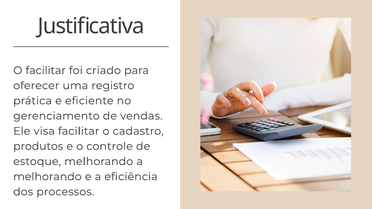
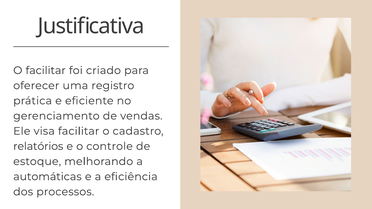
produtos: produtos -> relatórios (38, 146)
melhorando: melhorando -> automáticas (47, 177)
